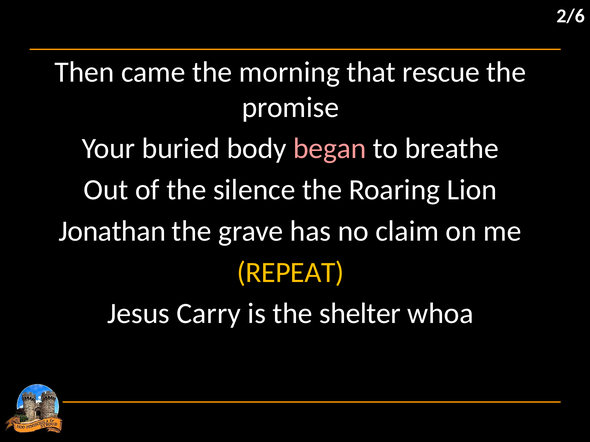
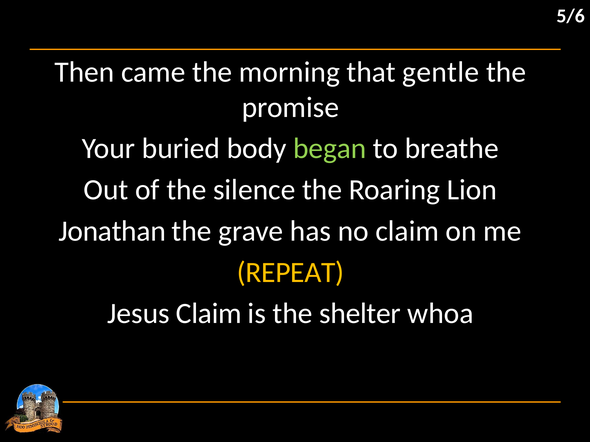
2/6: 2/6 -> 5/6 (571, 16)
rescue: rescue -> gentle (441, 72)
began colour: pink -> light green (330, 149)
Jesus Carry: Carry -> Claim (209, 314)
